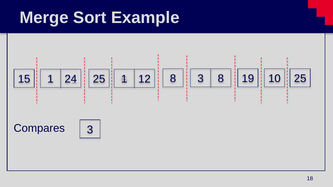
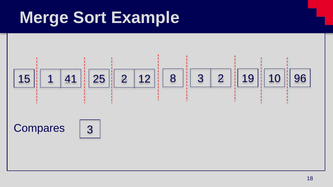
24: 24 -> 41 (71, 79)
25 1: 1 -> 2 (124, 79)
3 8: 8 -> 2 (221, 79)
10 25: 25 -> 96 (300, 79)
